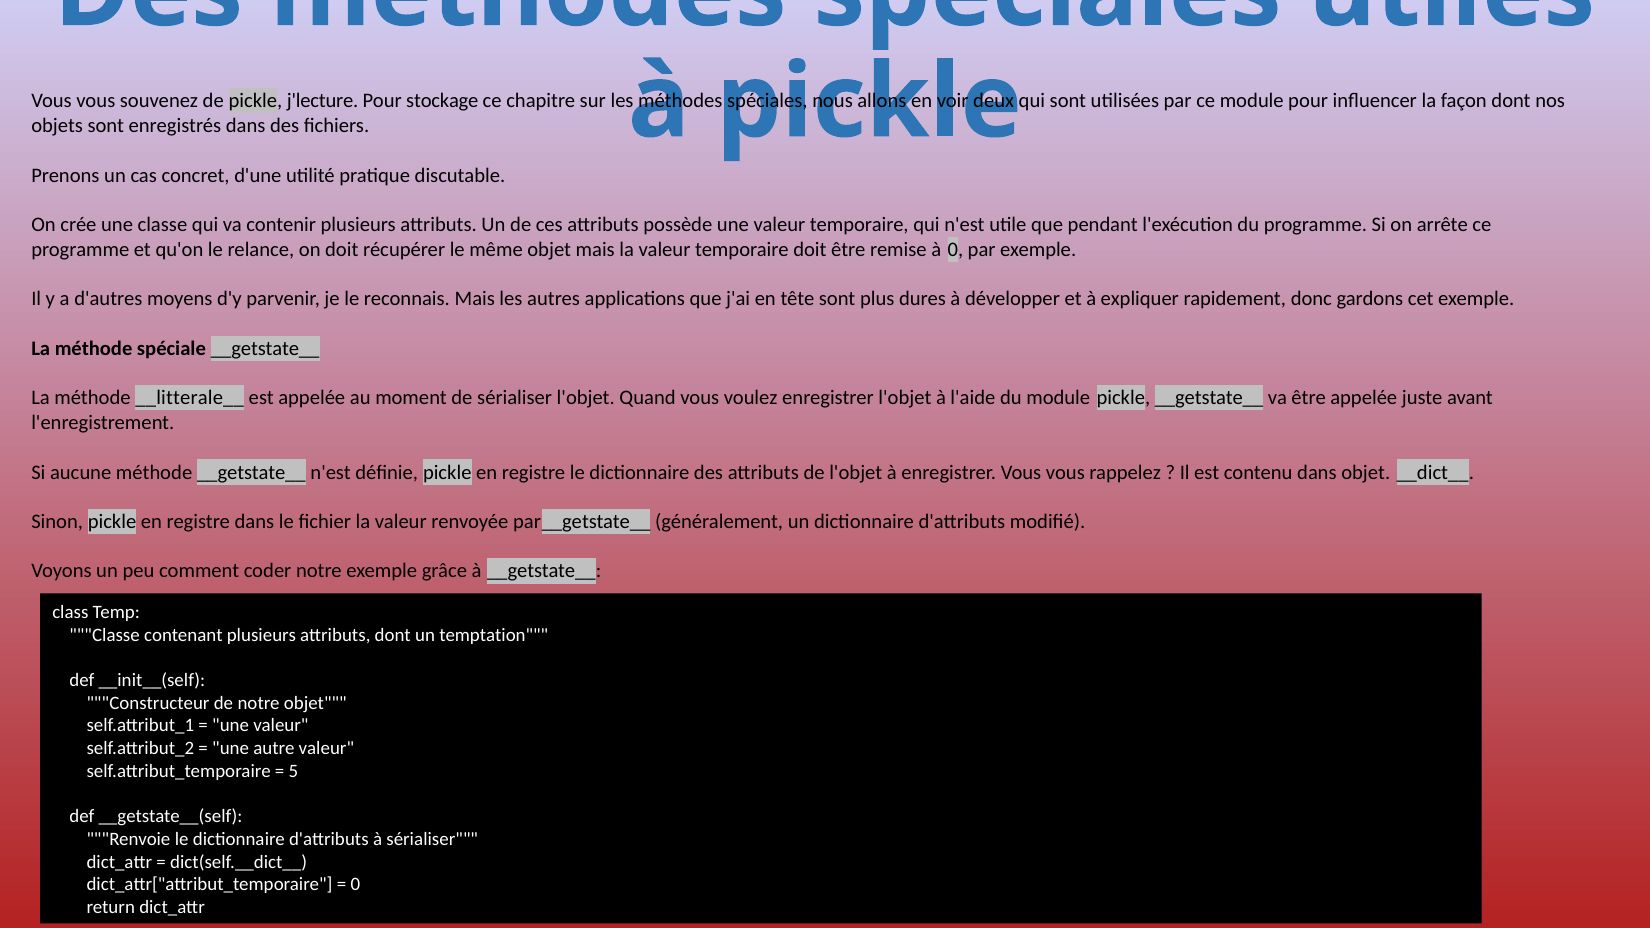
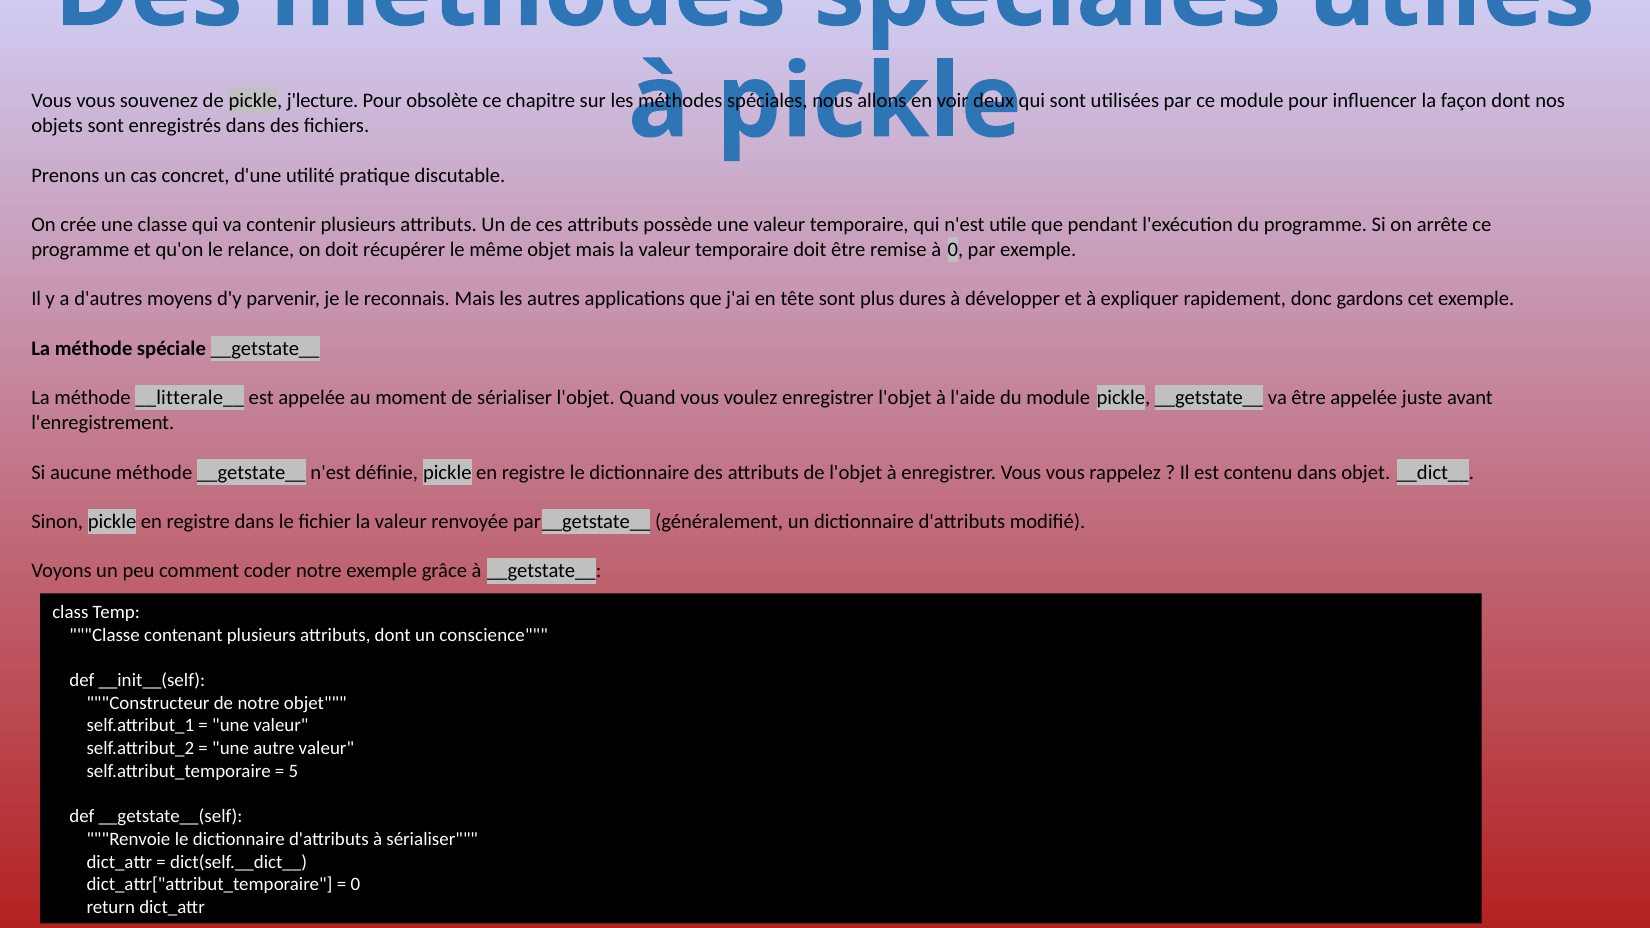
stockage: stockage -> obsolète (442, 101)
temptation: temptation -> conscience (494, 635)
